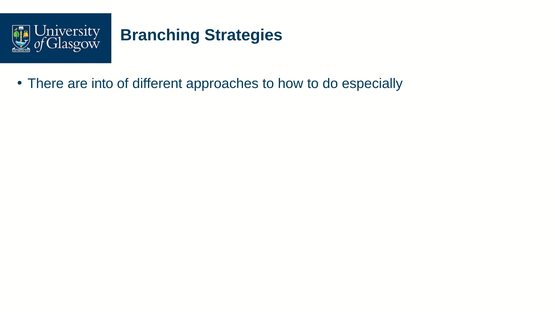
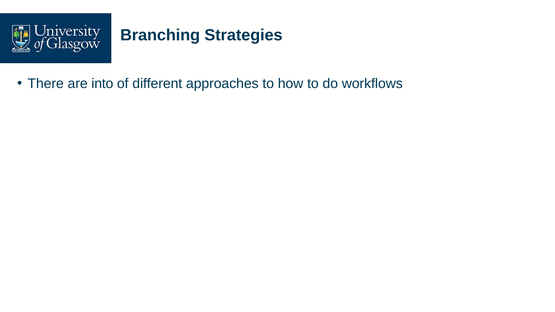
especially: especially -> workflows (372, 84)
